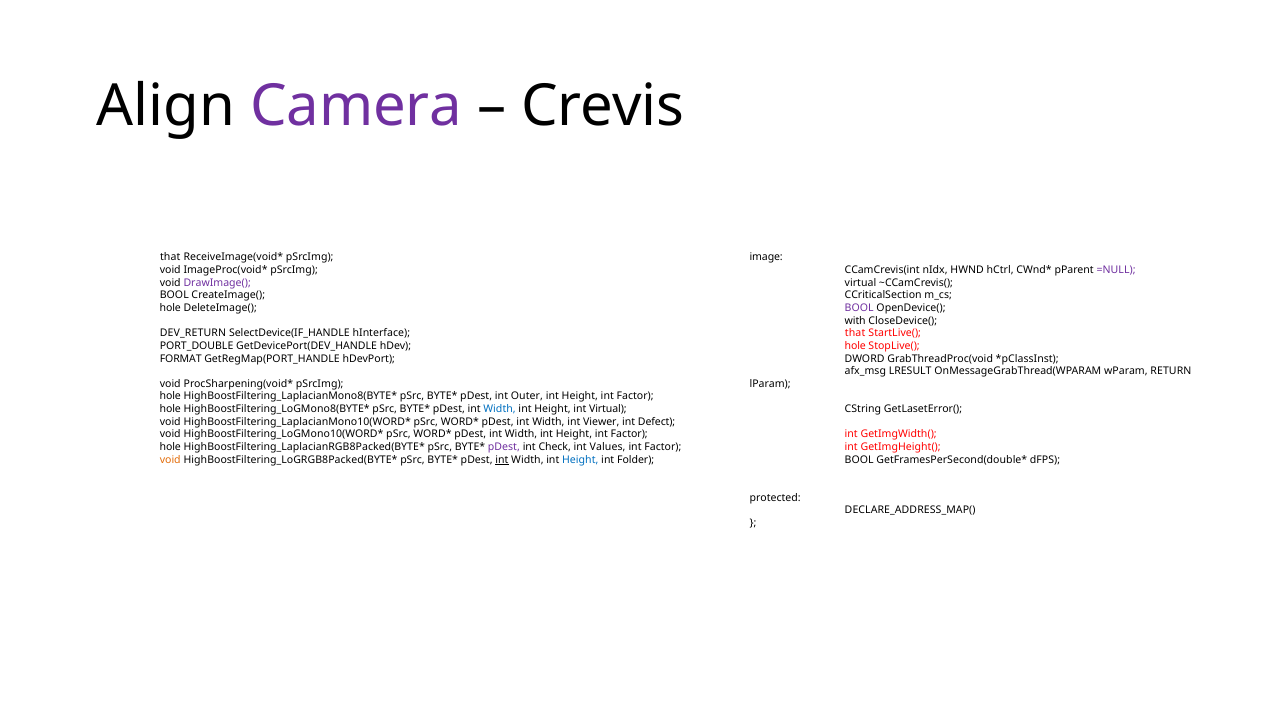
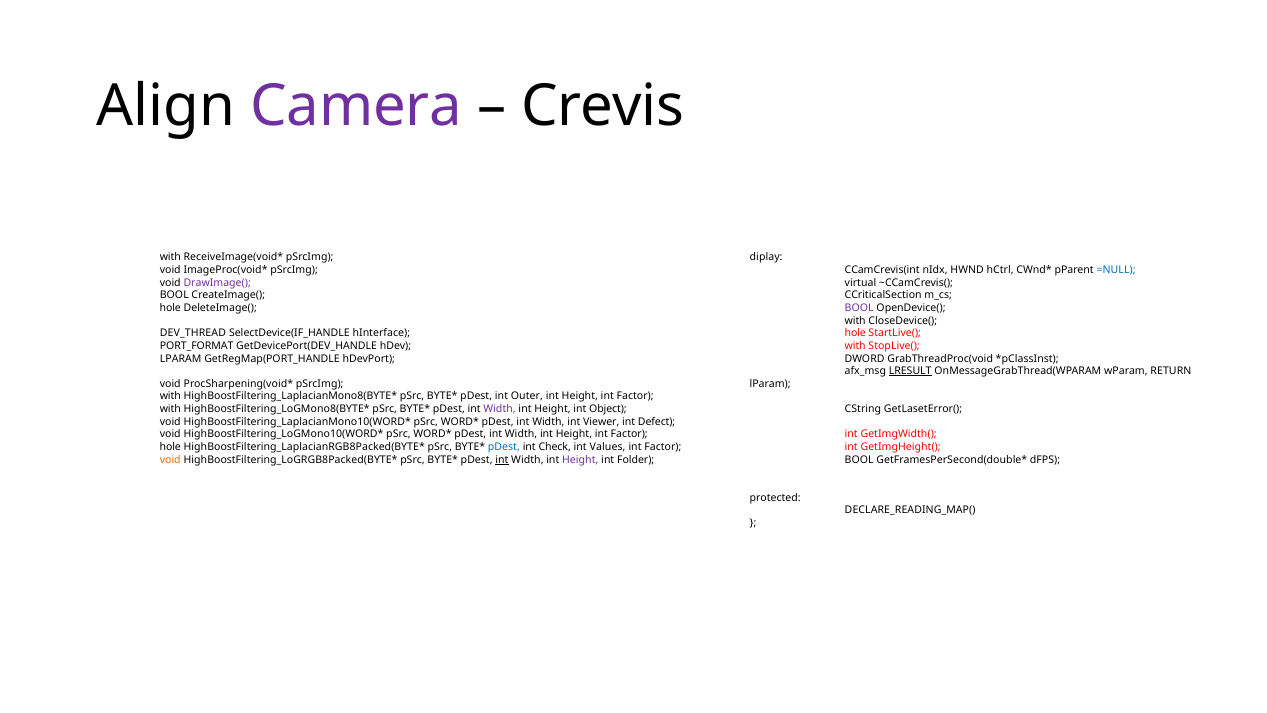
that: that -> with (170, 257)
image: image -> diplay (766, 257)
=NULL colour: purple -> blue (1116, 270)
DEV_RETURN: DEV_RETURN -> DEV_THREAD (193, 333)
that: that -> hole (855, 333)
PORT_DOUBLE: PORT_DOUBLE -> PORT_FORMAT (197, 346)
hole: hole -> with (855, 346)
FORMAT: FORMAT -> LPARAM (181, 358)
LRESULT underline: none -> present (910, 371)
hole: hole -> with (170, 396)
hole: hole -> with (170, 409)
Width colour: blue -> purple (500, 409)
int Virtual: Virtual -> Object (608, 409)
pDest colour: purple -> blue (504, 447)
Height colour: blue -> purple (580, 460)
DECLARE_ADDRESS_MAP(: DECLARE_ADDRESS_MAP( -> DECLARE_READING_MAP( (910, 510)
